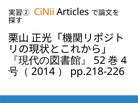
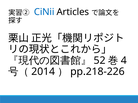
CiNii colour: orange -> blue (44, 12)
